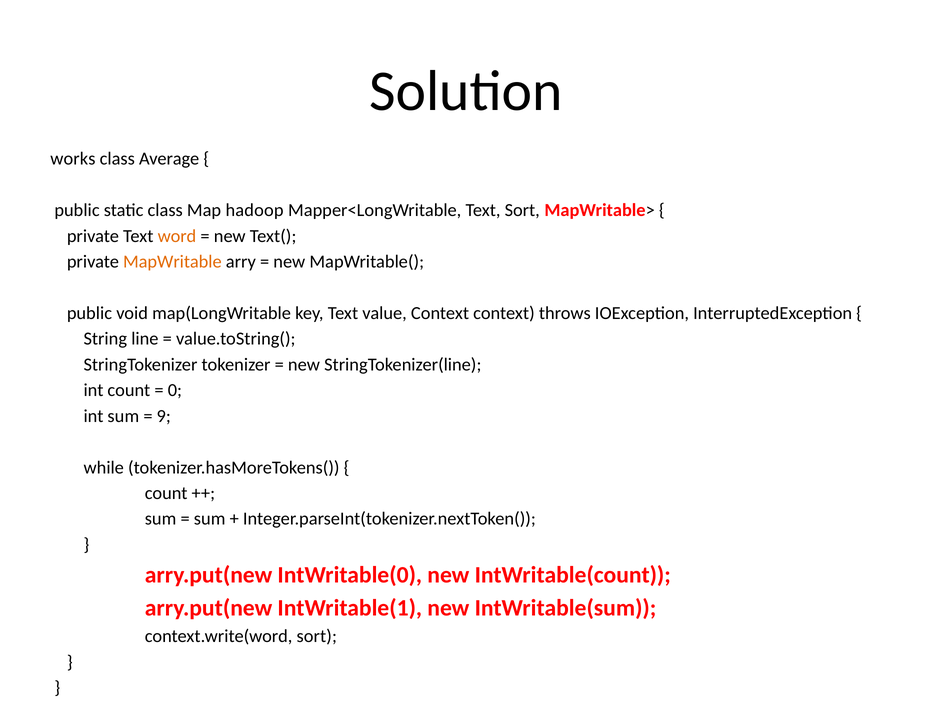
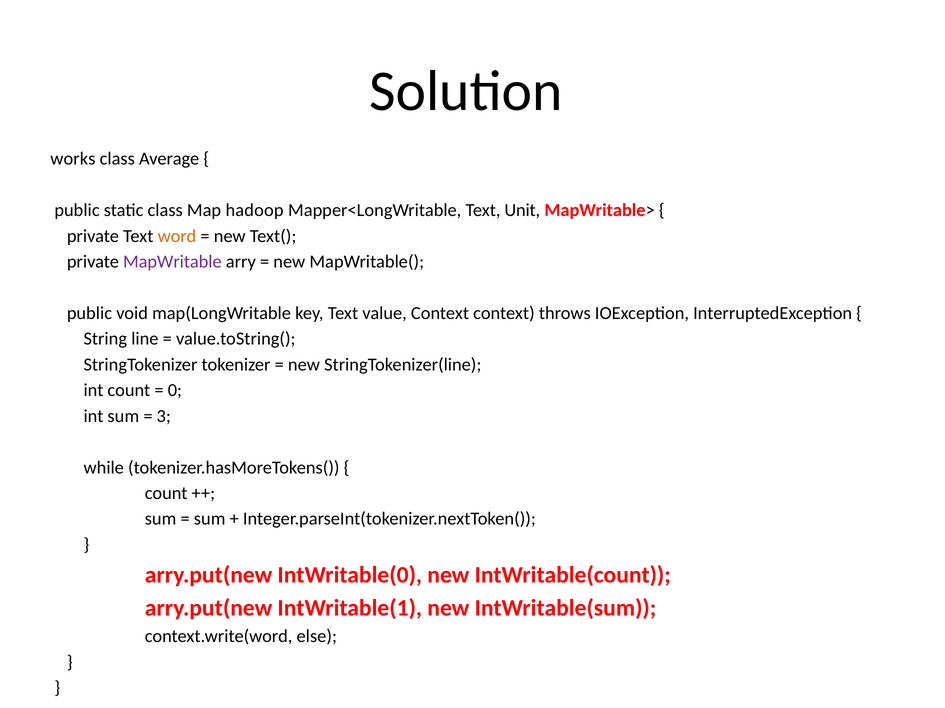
Text Sort: Sort -> Unit (522, 211)
MapWritable colour: orange -> purple (172, 262)
9: 9 -> 3 (164, 416)
context.write(word sort: sort -> else (317, 637)
